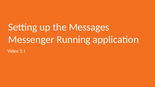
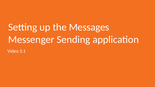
Running: Running -> Sending (73, 40)
